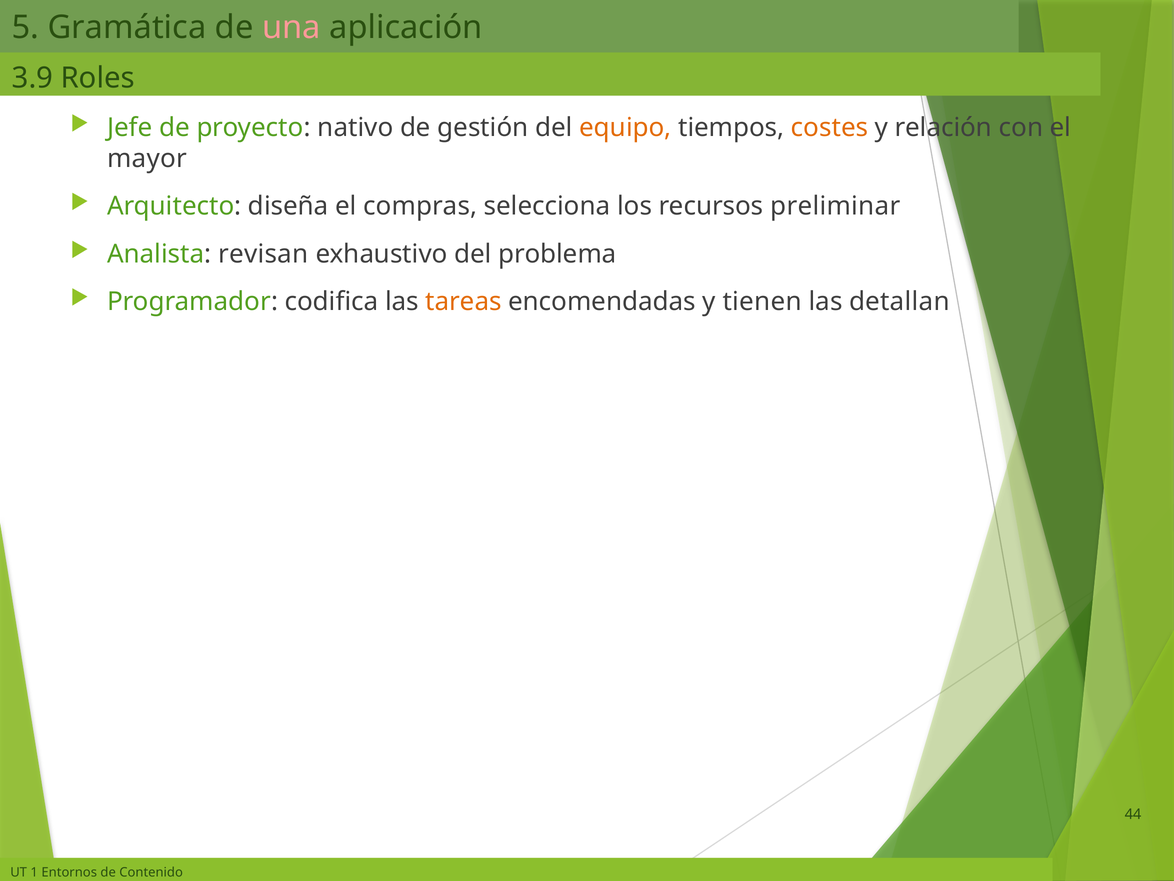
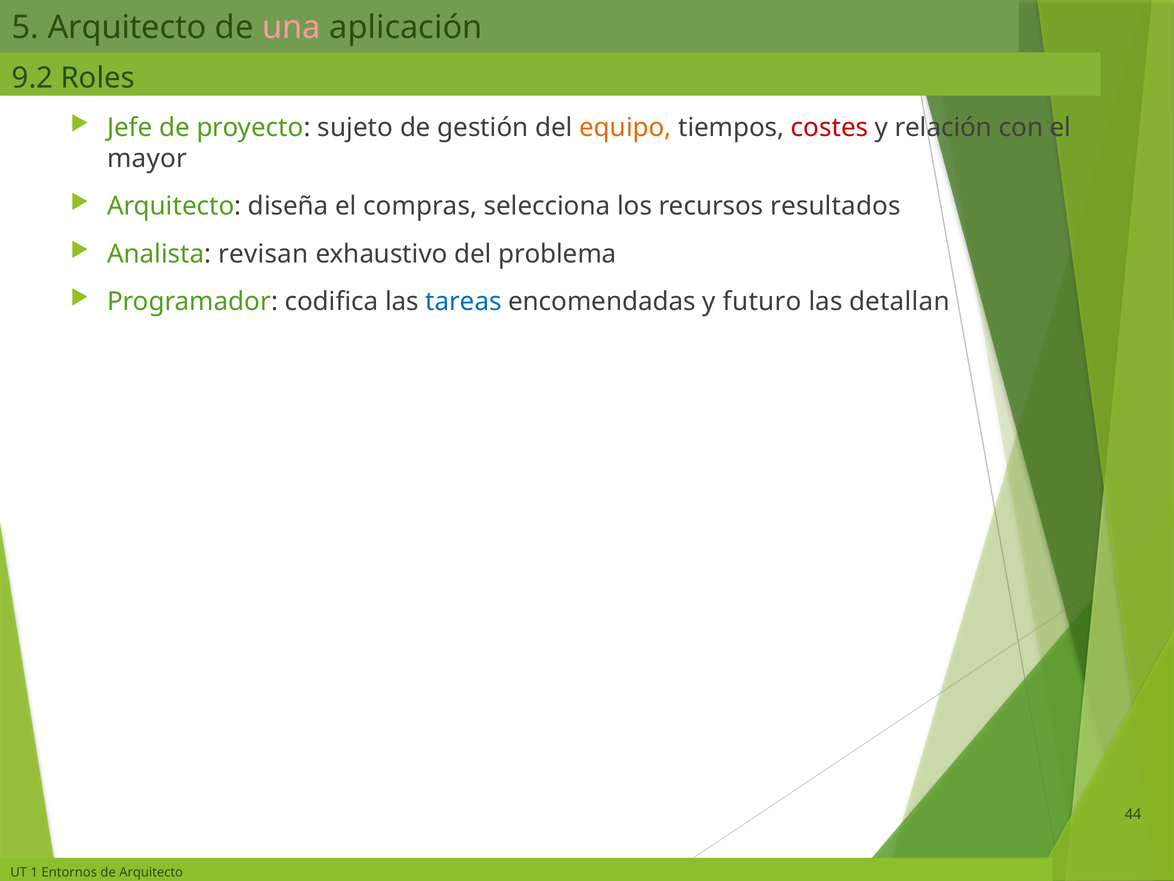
5 Gramática: Gramática -> Arquitecto (127, 28)
3.9: 3.9 -> 9.2 (32, 78)
nativo: nativo -> sujeto (355, 127)
costes colour: orange -> red (830, 127)
preliminar: preliminar -> resultados (835, 206)
tareas colour: orange -> blue (464, 301)
tienen: tienen -> futuro (762, 301)
de Contenido: Contenido -> Arquitecto (151, 872)
